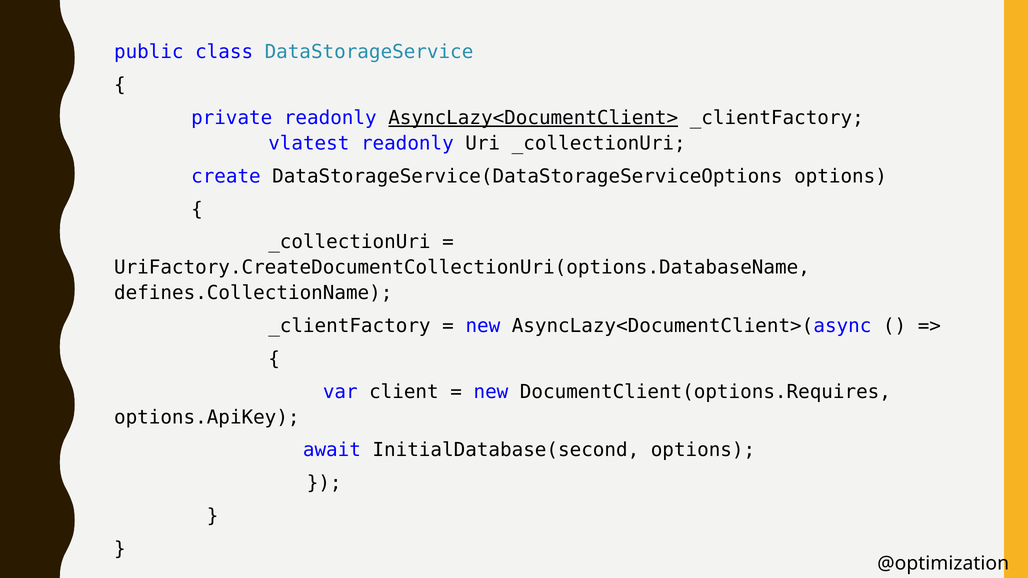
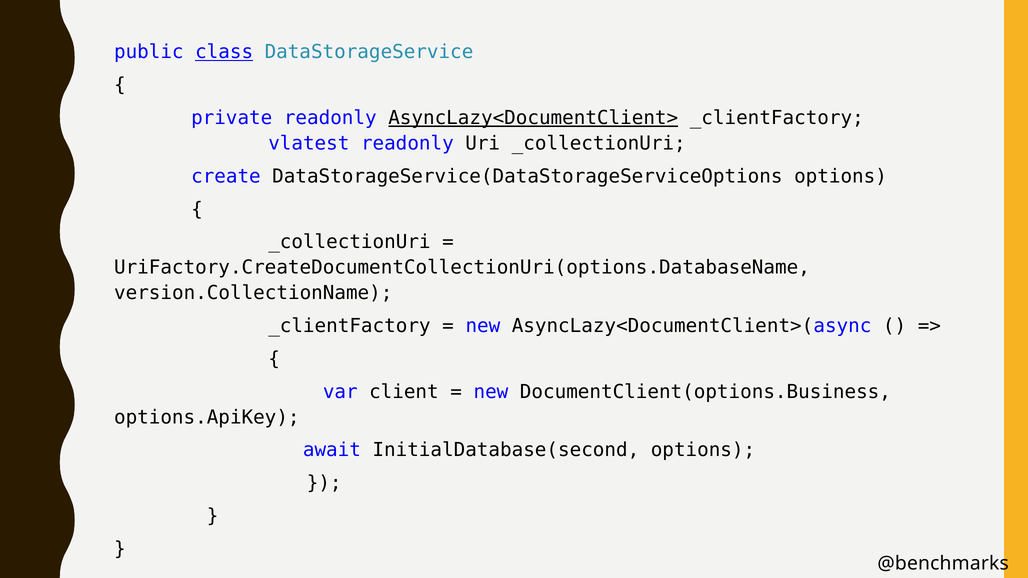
class underline: none -> present (224, 52)
defines.CollectionName: defines.CollectionName -> version.CollectionName (253, 293)
DocumentClient(options.Requires: DocumentClient(options.Requires -> DocumentClient(options.Business (705, 392)
@optimization: @optimization -> @benchmarks (943, 564)
